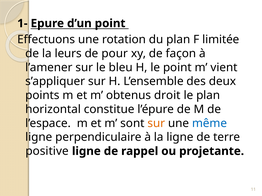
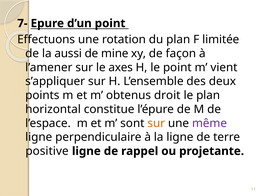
1-: 1- -> 7- (22, 23)
leurs: leurs -> aussi (68, 54)
pour: pour -> mine (115, 54)
bleu: bleu -> axes (121, 68)
même colour: blue -> purple (210, 124)
